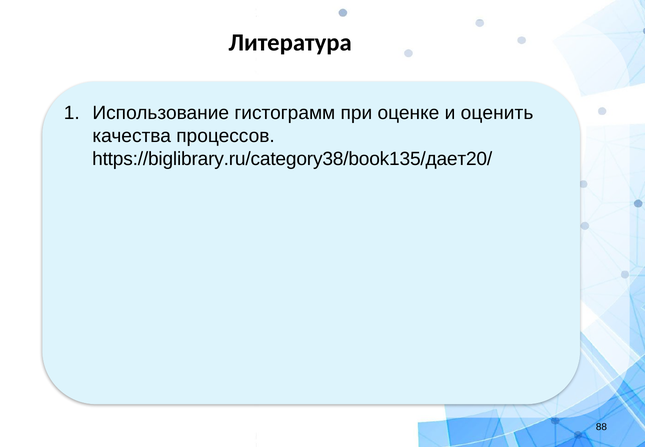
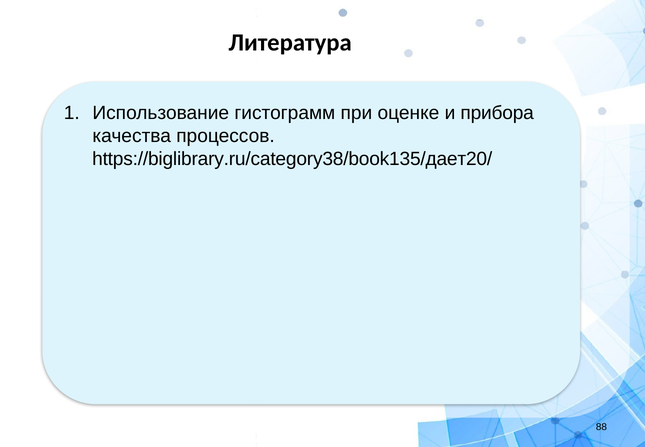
оценить: оценить -> прибора (497, 113)
